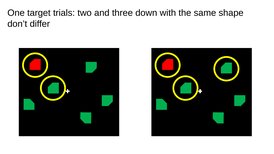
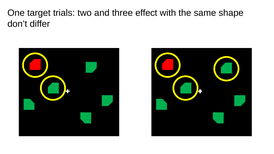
down: down -> effect (146, 13)
